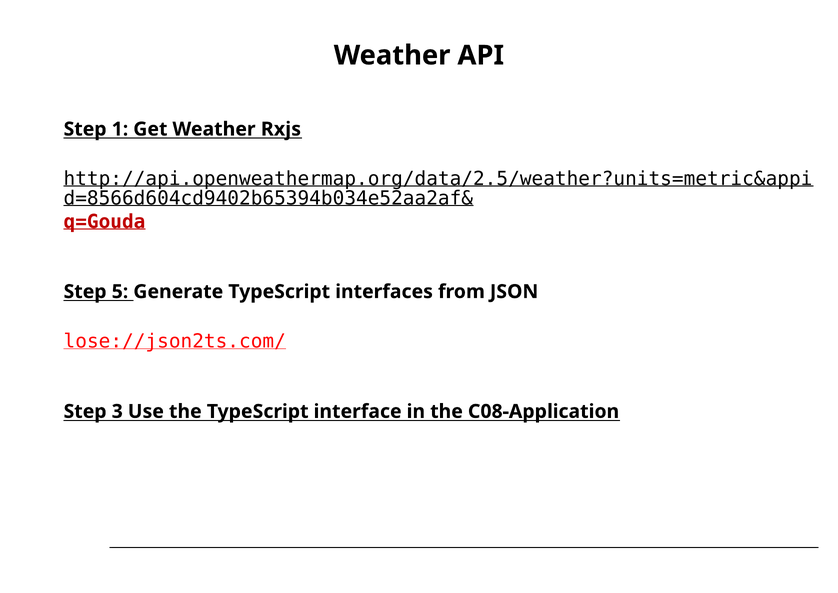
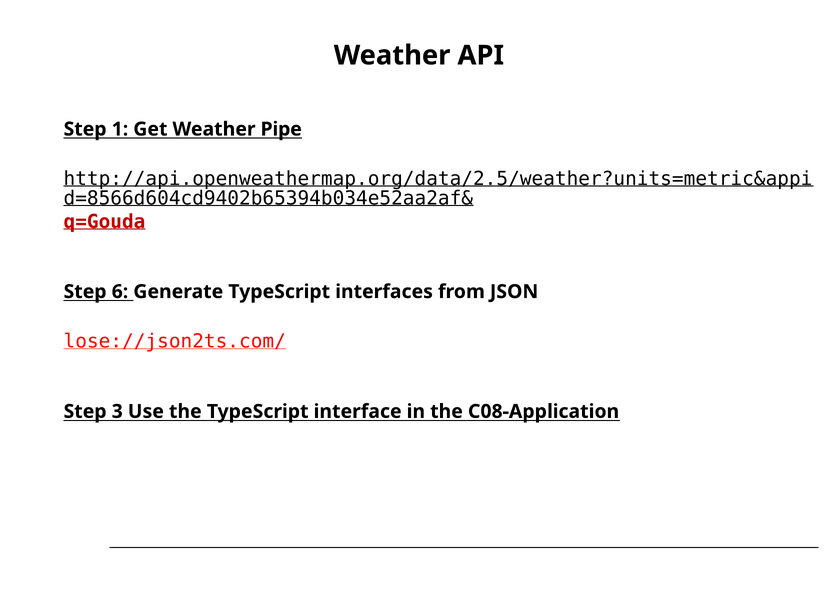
Rxjs: Rxjs -> Pipe (281, 129)
5: 5 -> 6 (120, 292)
